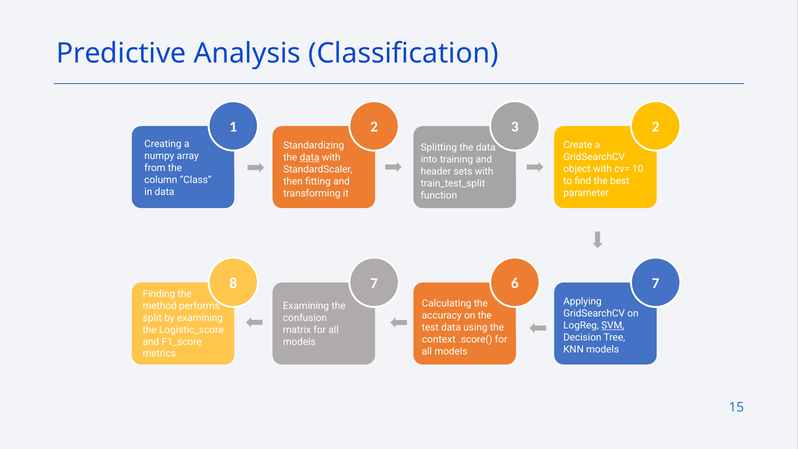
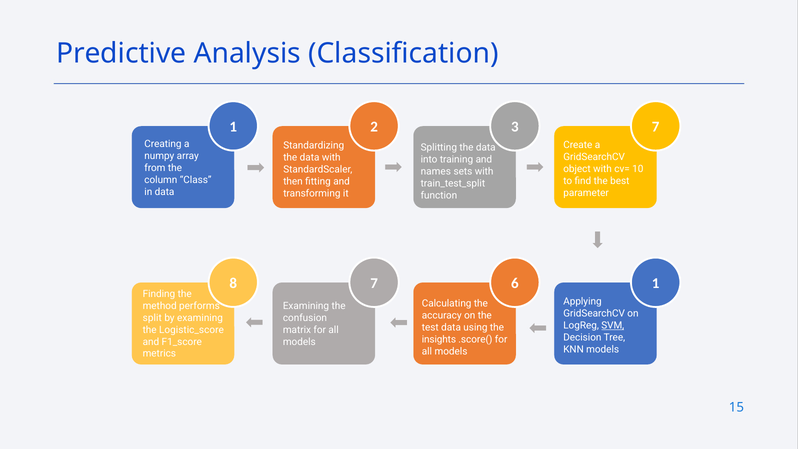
3 2: 2 -> 7 (656, 127)
data underline: present -> none (310, 158)
header: header -> names (436, 172)
6 7: 7 -> 1 (656, 283)
context: context -> insights (439, 339)
